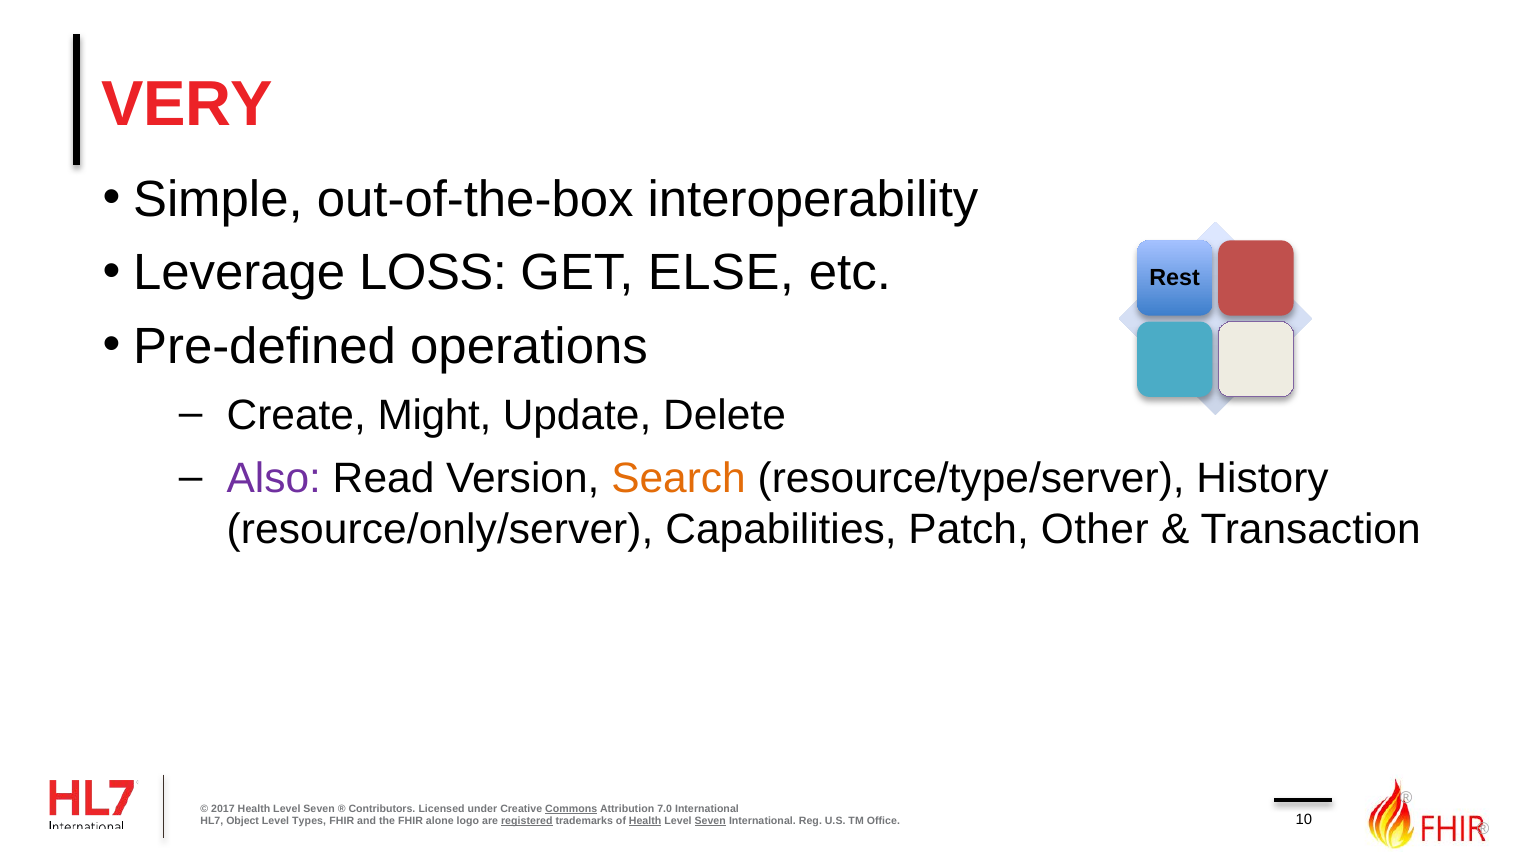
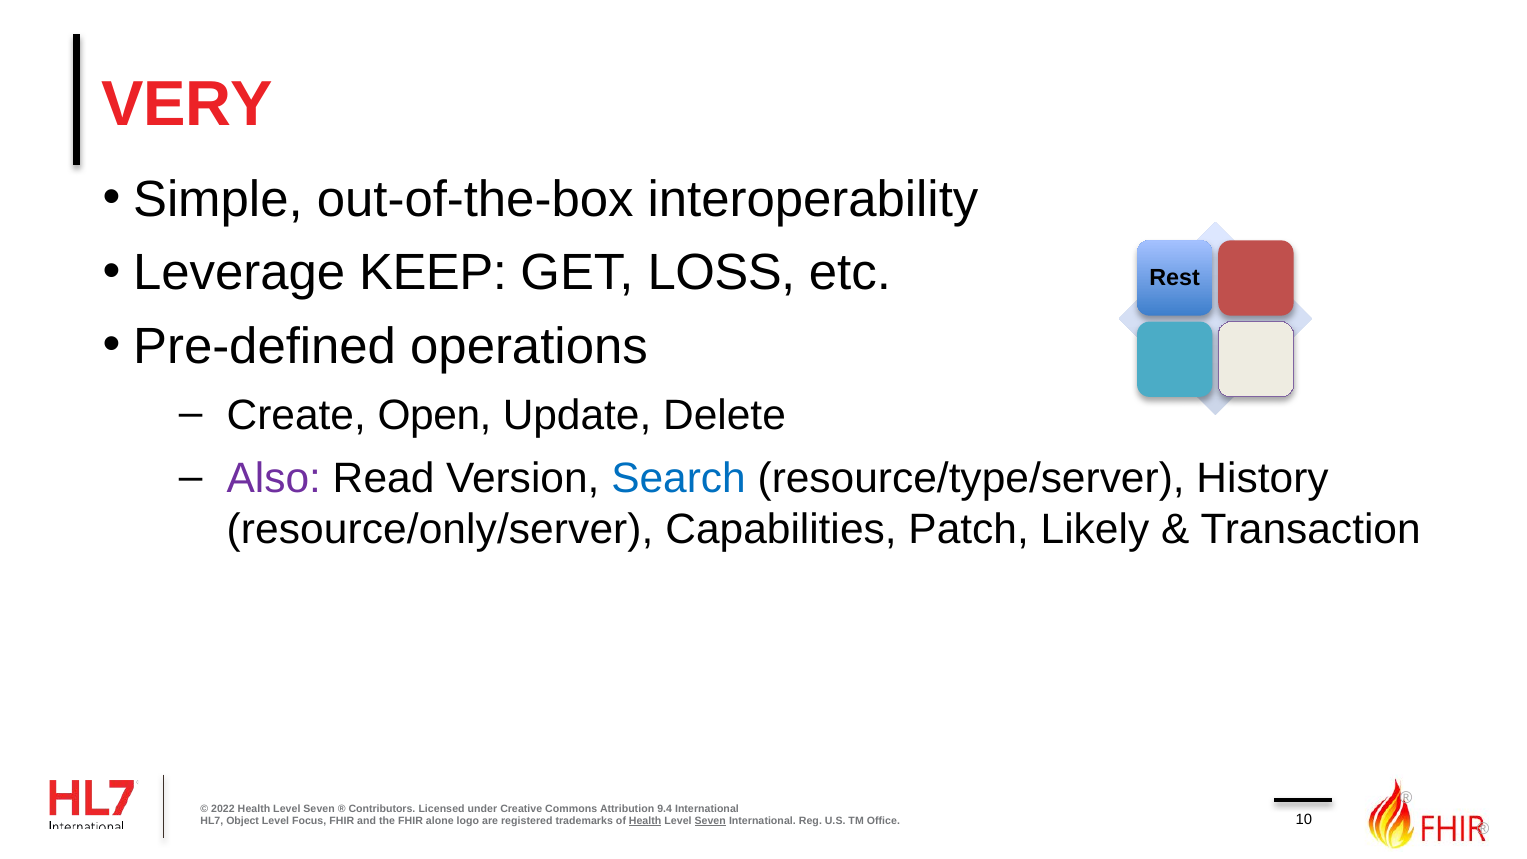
LOSS: LOSS -> KEEP (433, 273)
ELSE: ELSE -> LOSS (721, 273)
Might: Might -> Open (435, 415)
Search colour: orange -> blue (679, 479)
Other: Other -> Likely (1095, 530)
2017: 2017 -> 2022 (223, 809)
Commons underline: present -> none (571, 809)
7.0: 7.0 -> 9.4 (665, 809)
Types: Types -> Focus (309, 821)
registered underline: present -> none (527, 821)
